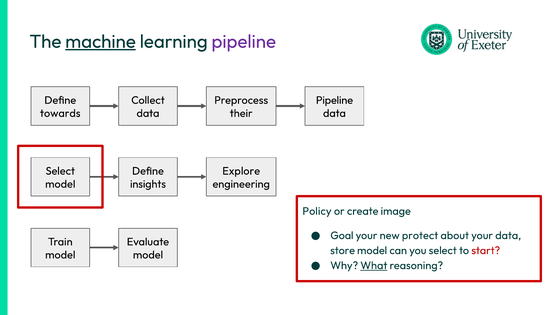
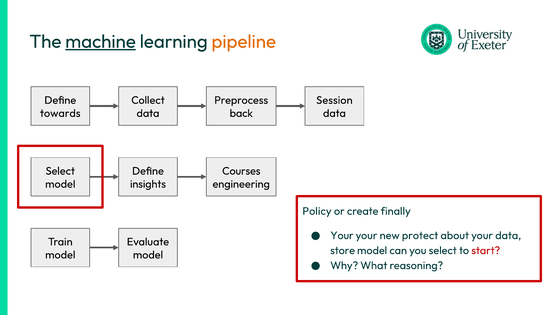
pipeline colour: purple -> orange (244, 42)
Pipeline: Pipeline -> Session (334, 100)
their: their -> back (241, 113)
Explore: Explore -> Courses (241, 171)
image: image -> finally (396, 211)
Goal: Goal -> Your (342, 236)
What underline: present -> none (374, 266)
